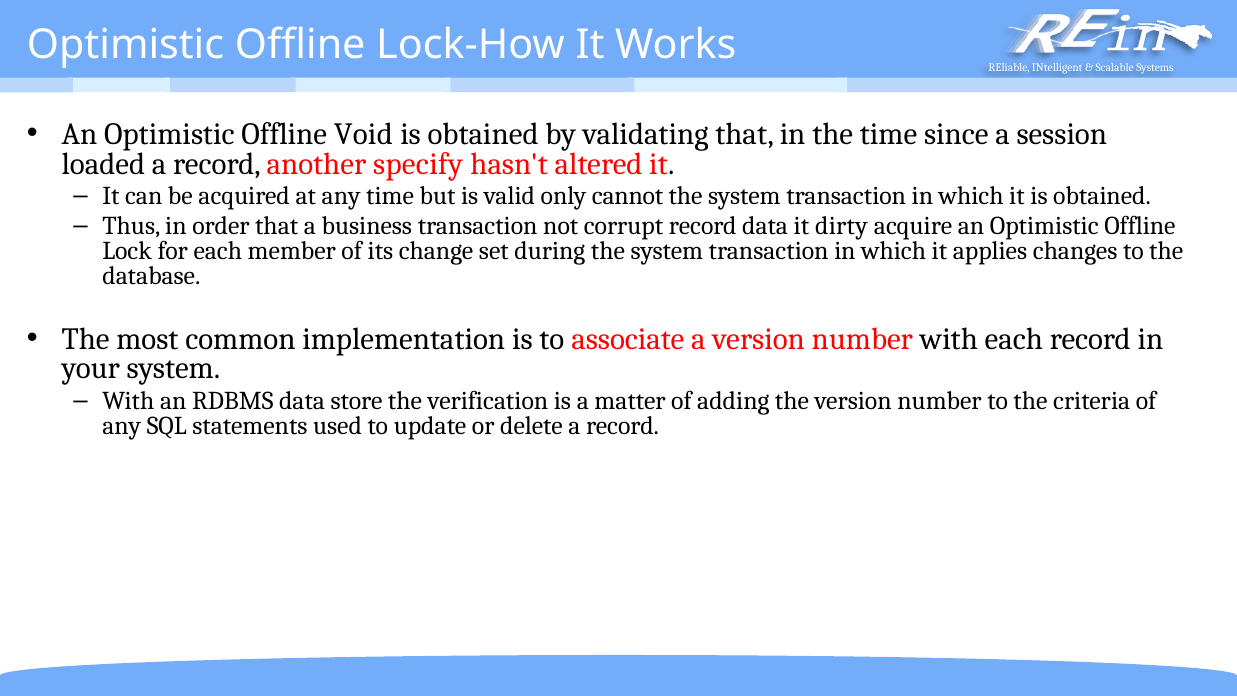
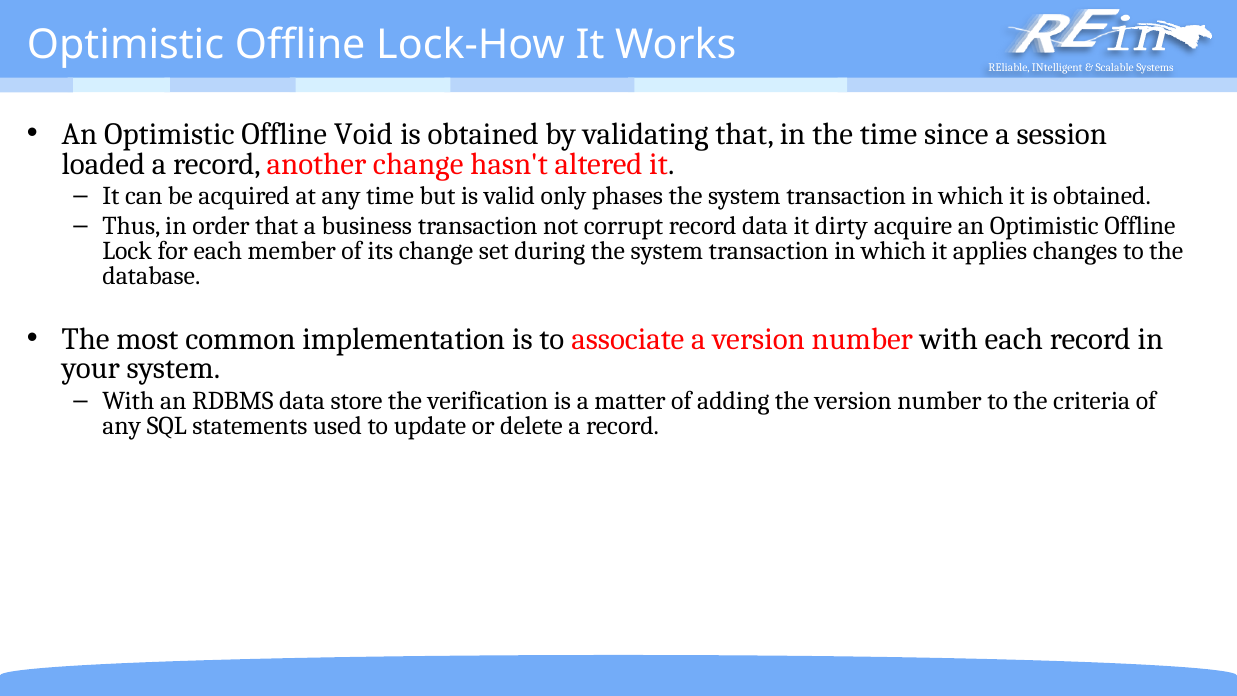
another specify: specify -> change (418, 164)
cannot: cannot -> phases (627, 196)
